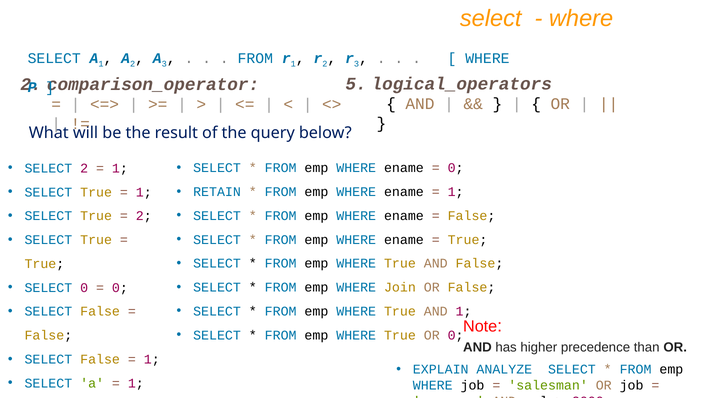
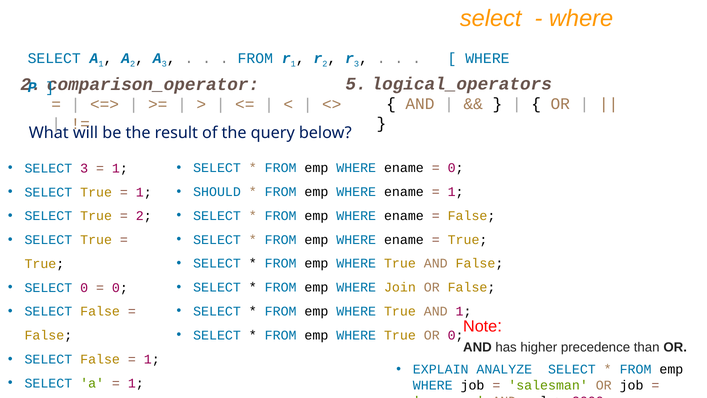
SELECT 2: 2 -> 3 (84, 168)
RETAIN: RETAIN -> SHOULD (217, 192)
